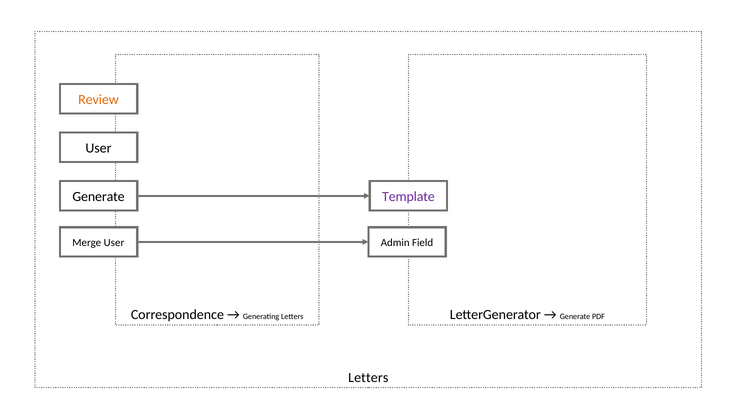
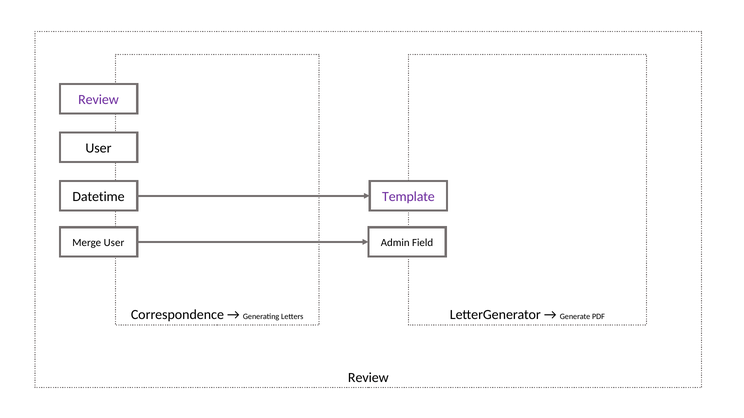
Review colour: orange -> purple (98, 100)
Generate: Generate -> Datetime (99, 197)
Letters: Letters -> Review (368, 378)
